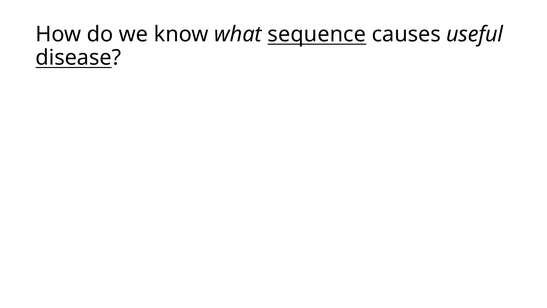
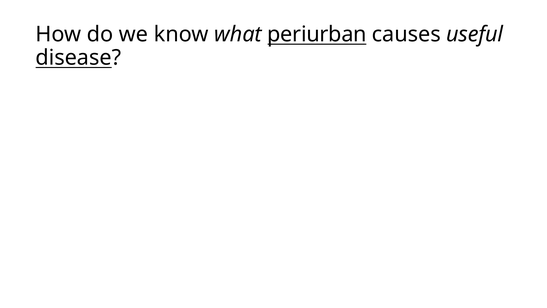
sequence: sequence -> periurban (317, 34)
